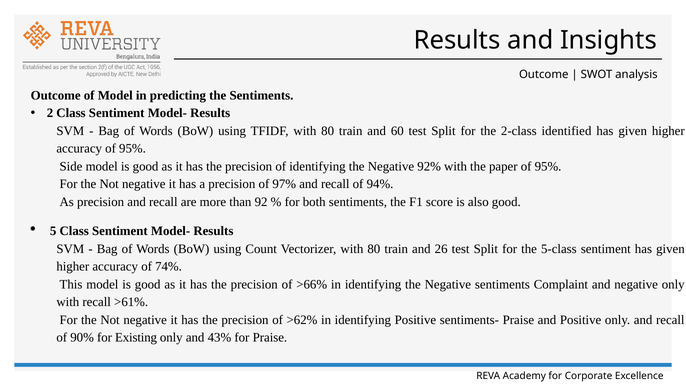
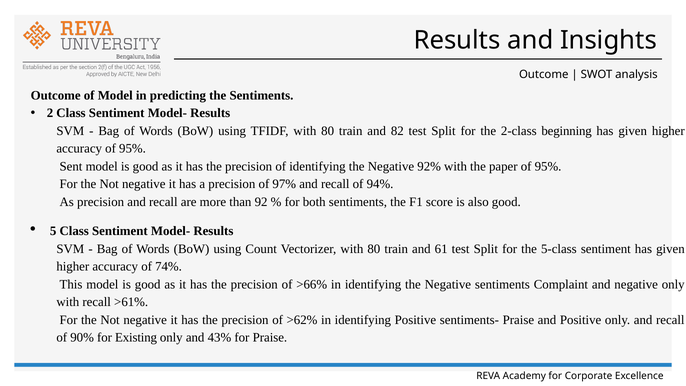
60: 60 -> 82 (397, 131)
identified: identified -> beginning (567, 131)
Side: Side -> Sent (71, 166)
26: 26 -> 61 (441, 249)
